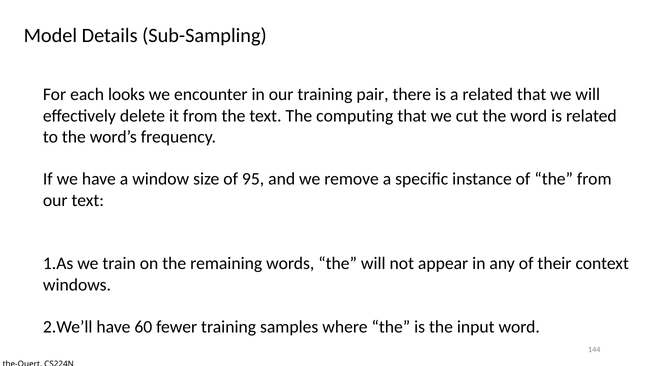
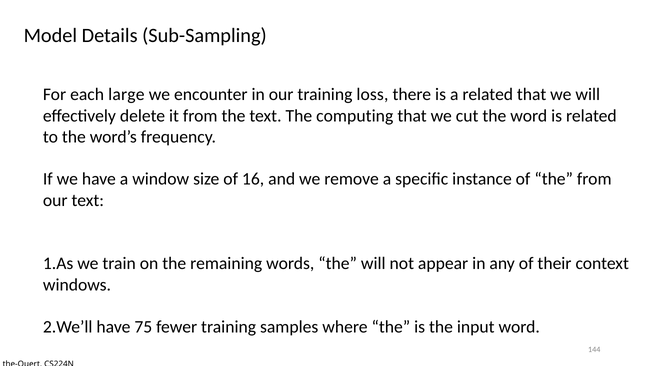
looks: looks -> large (126, 95)
pair: pair -> loss (372, 95)
95: 95 -> 16 (253, 179)
60: 60 -> 75 (143, 327)
